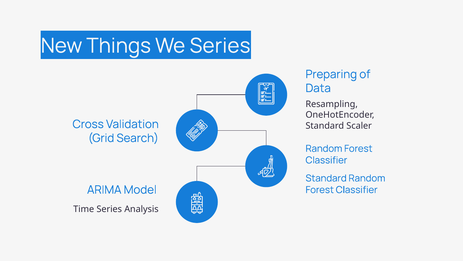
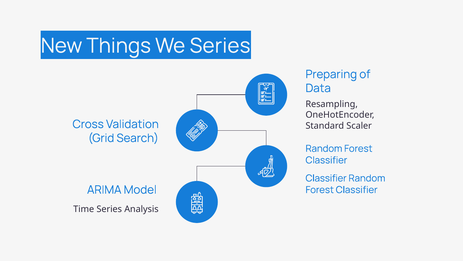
Standard: Standard -> Classifier (326, 178)
